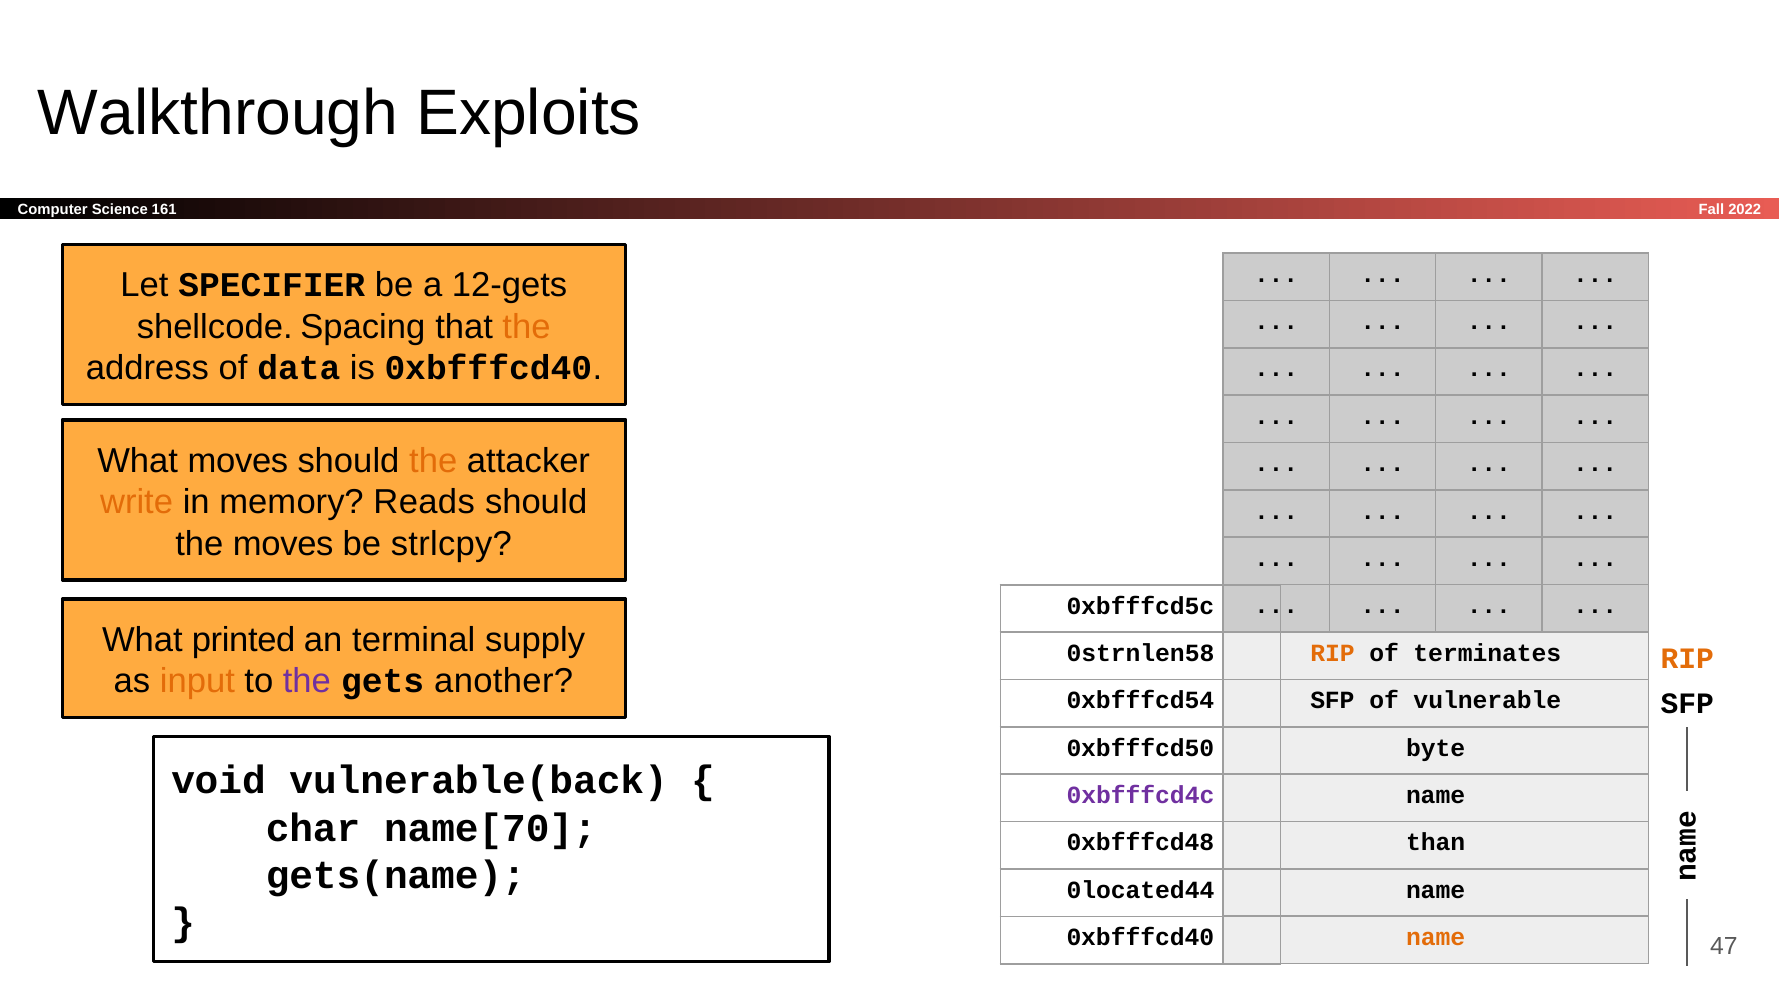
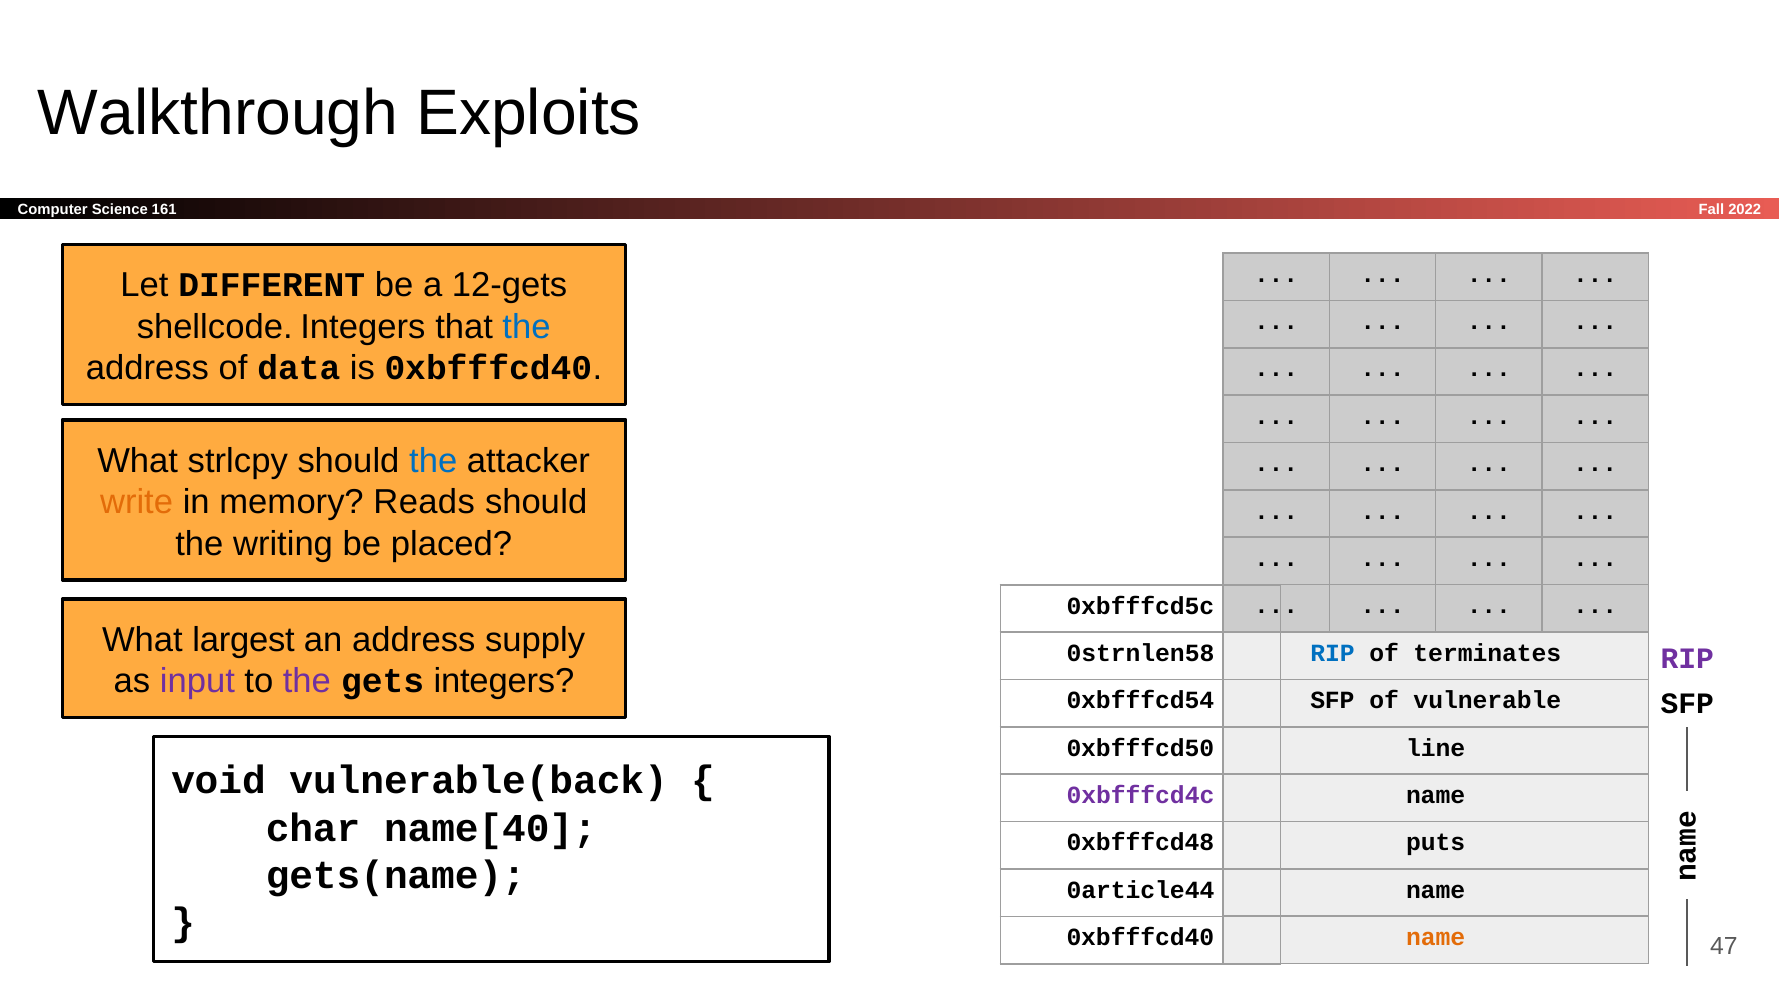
SPECIFIER: SPECIFIER -> DIFFERENT (272, 286)
shellcode Spacing: Spacing -> Integers (363, 327)
the colour: orange -> blue (527, 327)
What moves: moves -> strlcpy (238, 461)
the colour: orange -> blue (433, 461)
the moves: moves -> writing (283, 544)
strlcpy: strlcpy -> placed (452, 544)
printed: printed -> largest (244, 640)
an terminal: terminal -> address (414, 640)
RIP colour: orange -> blue (1332, 654)
RIP colour: orange -> purple (1687, 659)
input colour: orange -> purple (197, 682)
gets another: another -> integers (504, 682)
byte: byte -> line (1436, 748)
name[70: name[70 -> name[40 (490, 829)
than: than -> puts (1436, 843)
0located44: 0located44 -> 0article44 (1140, 891)
